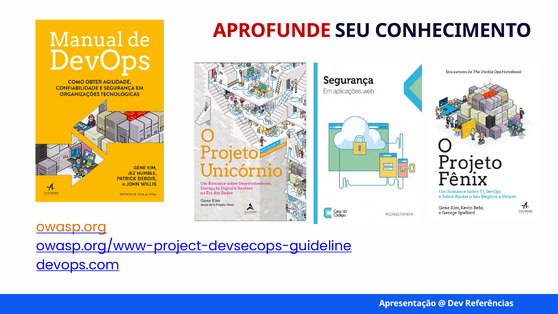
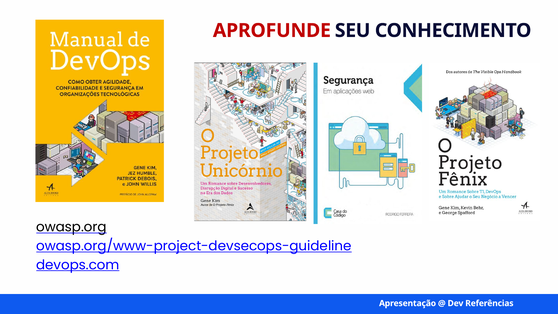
owasp.org colour: orange -> black (71, 227)
